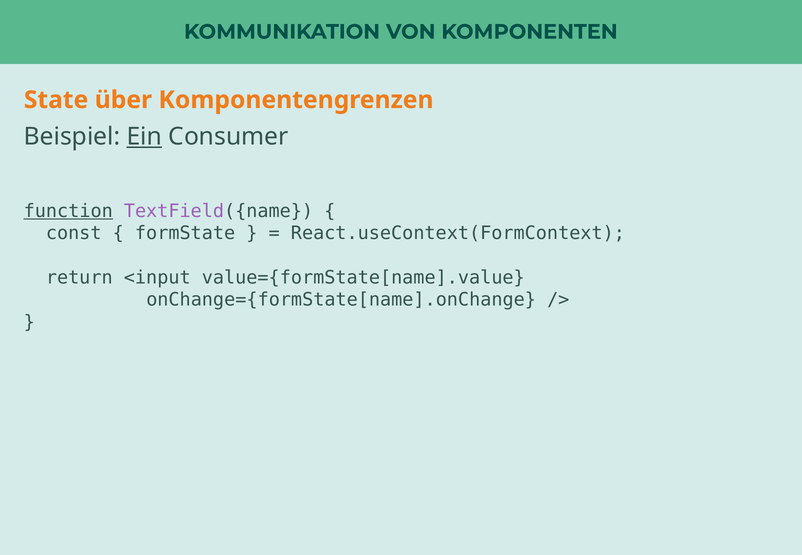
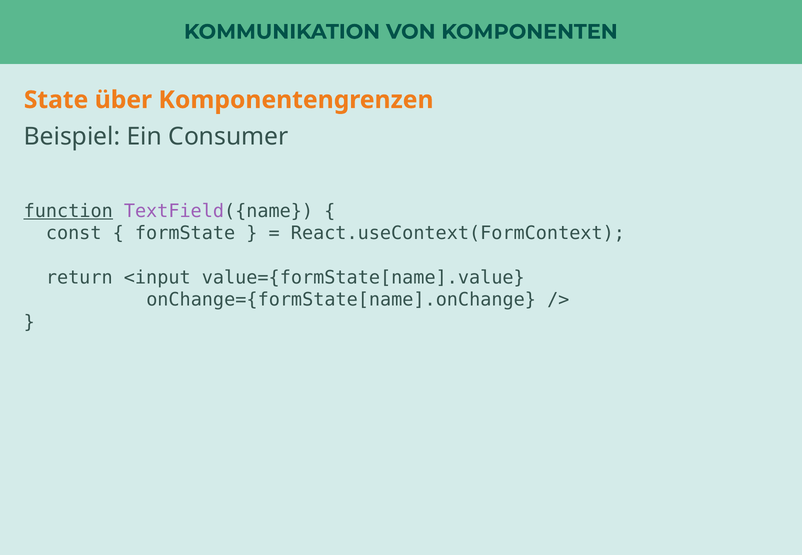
Ein underline: present -> none (144, 137)
